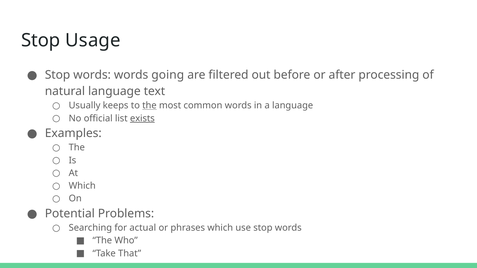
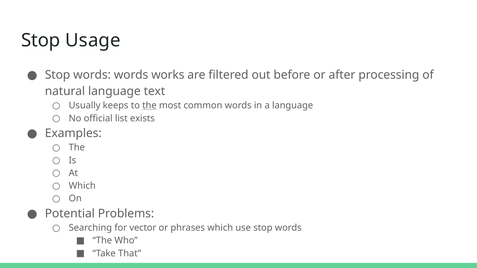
going: going -> works (168, 75)
exists underline: present -> none (142, 118)
actual: actual -> vector (143, 228)
